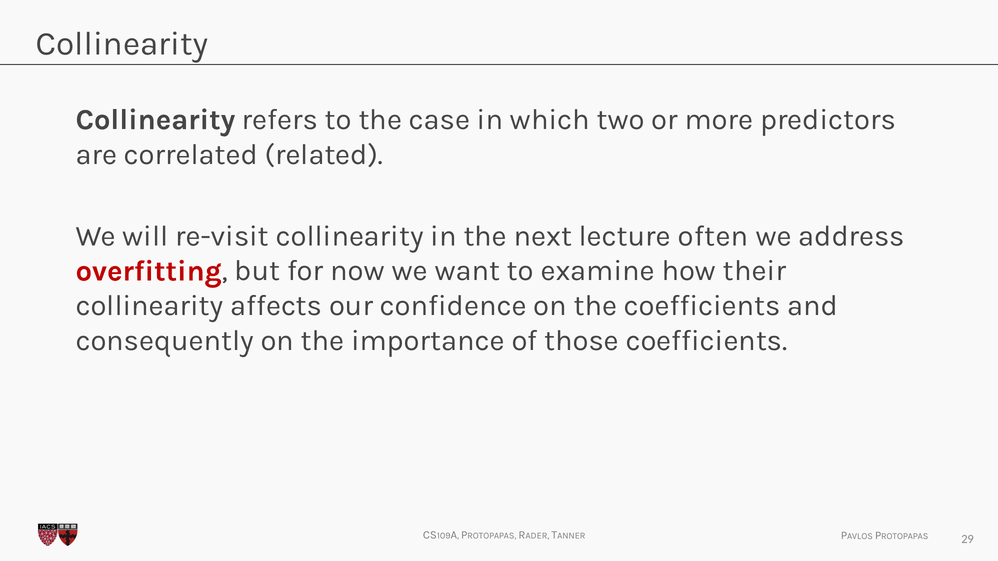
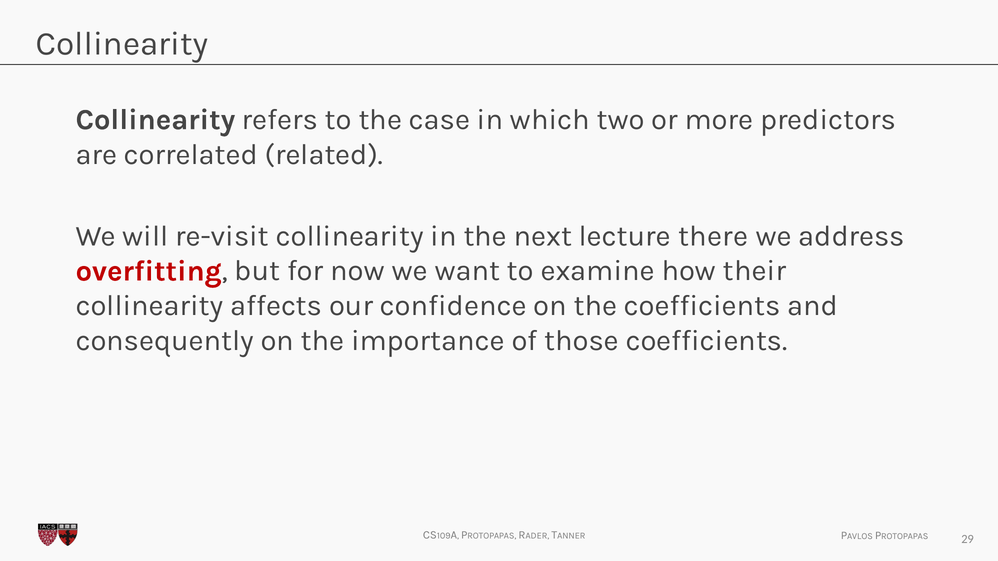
often: often -> there (713, 236)
